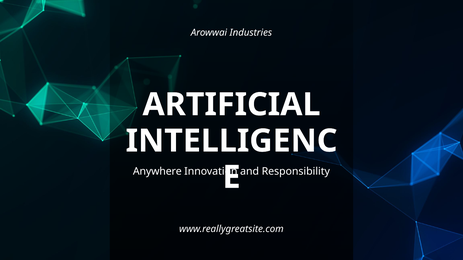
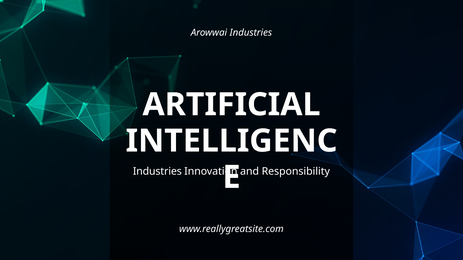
Anywhere: Anywhere -> Industries (157, 172)
